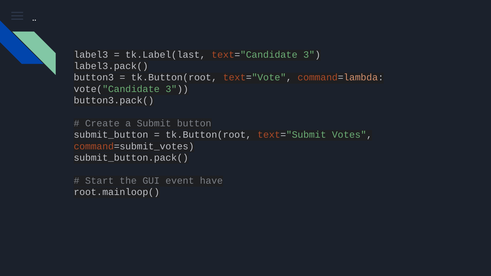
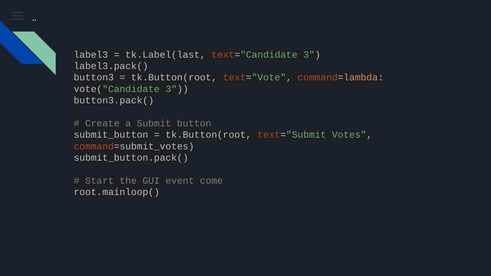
have: have -> come (211, 181)
